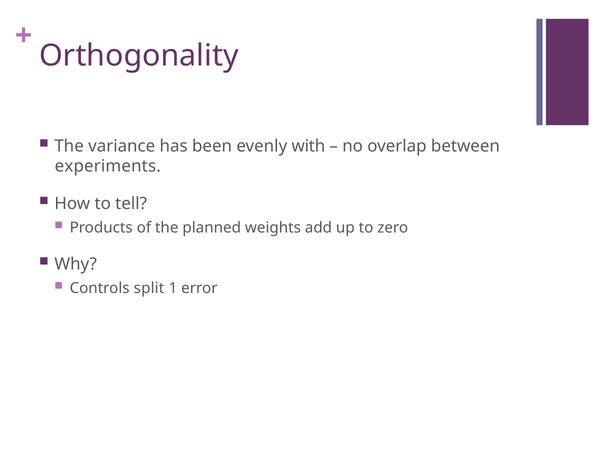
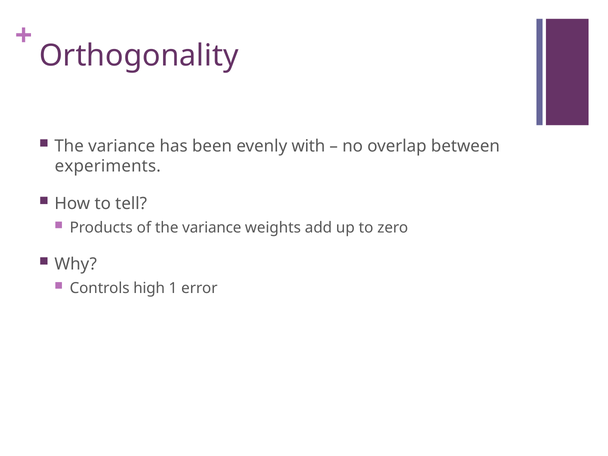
of the planned: planned -> variance (212, 228)
split: split -> high (149, 288)
